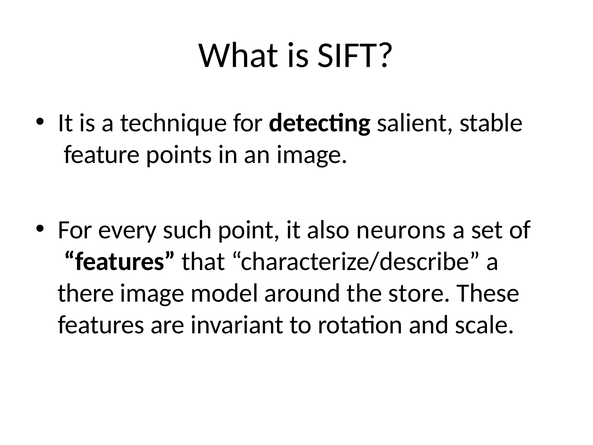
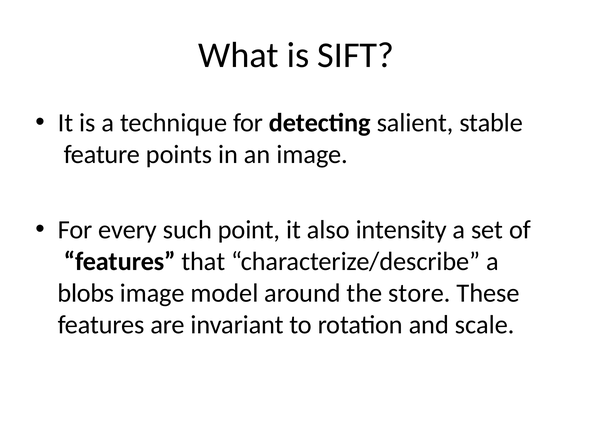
neurons: neurons -> intensity (401, 230)
there: there -> blobs (86, 293)
